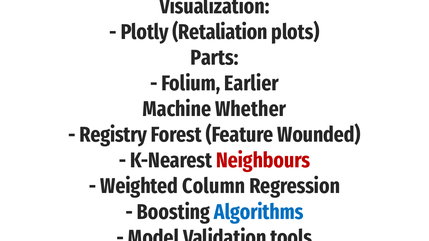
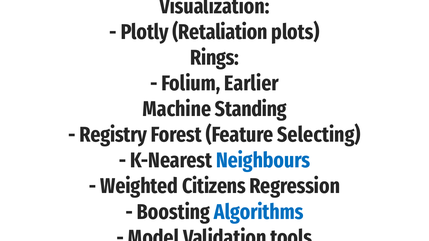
Parts: Parts -> Rings (215, 58)
Whether: Whether -> Standing (251, 109)
Wounded: Wounded -> Selecting (319, 135)
Neighbours colour: red -> blue (263, 161)
Column: Column -> Citizens (214, 186)
